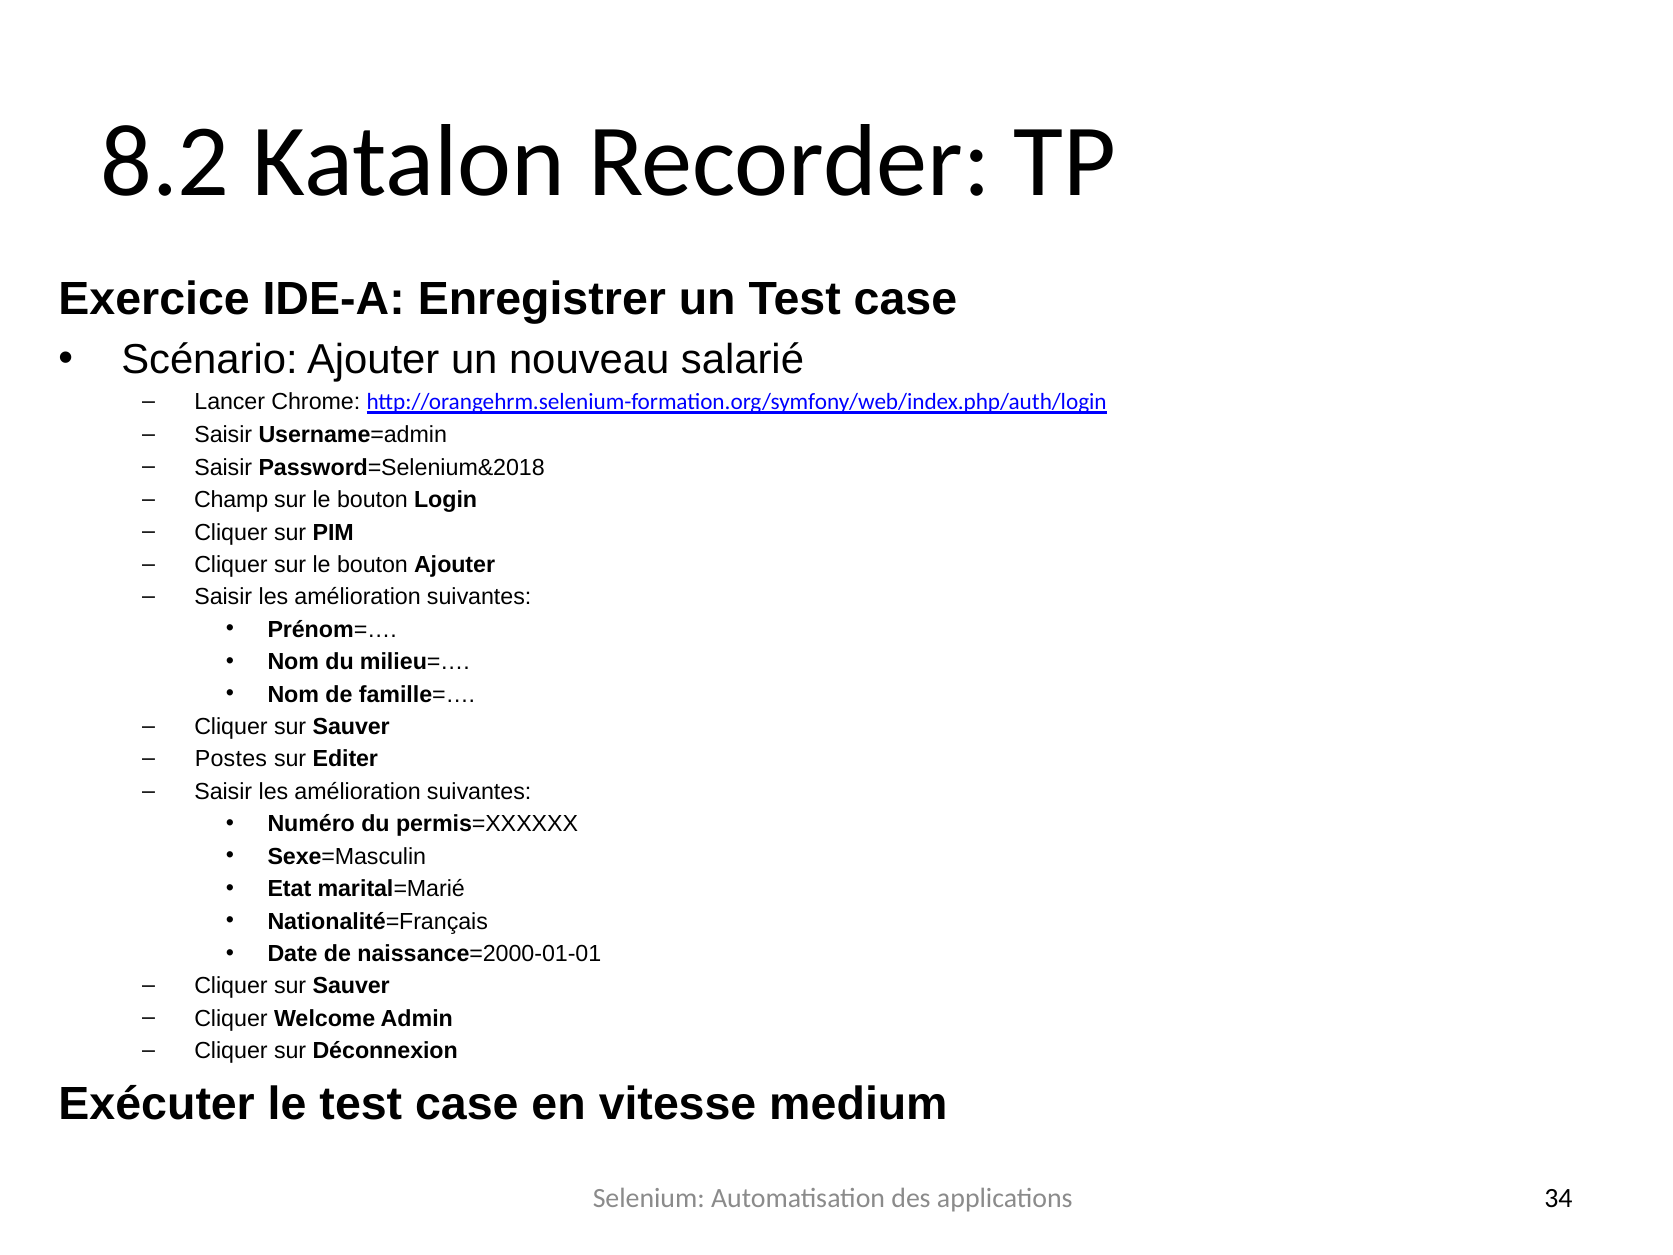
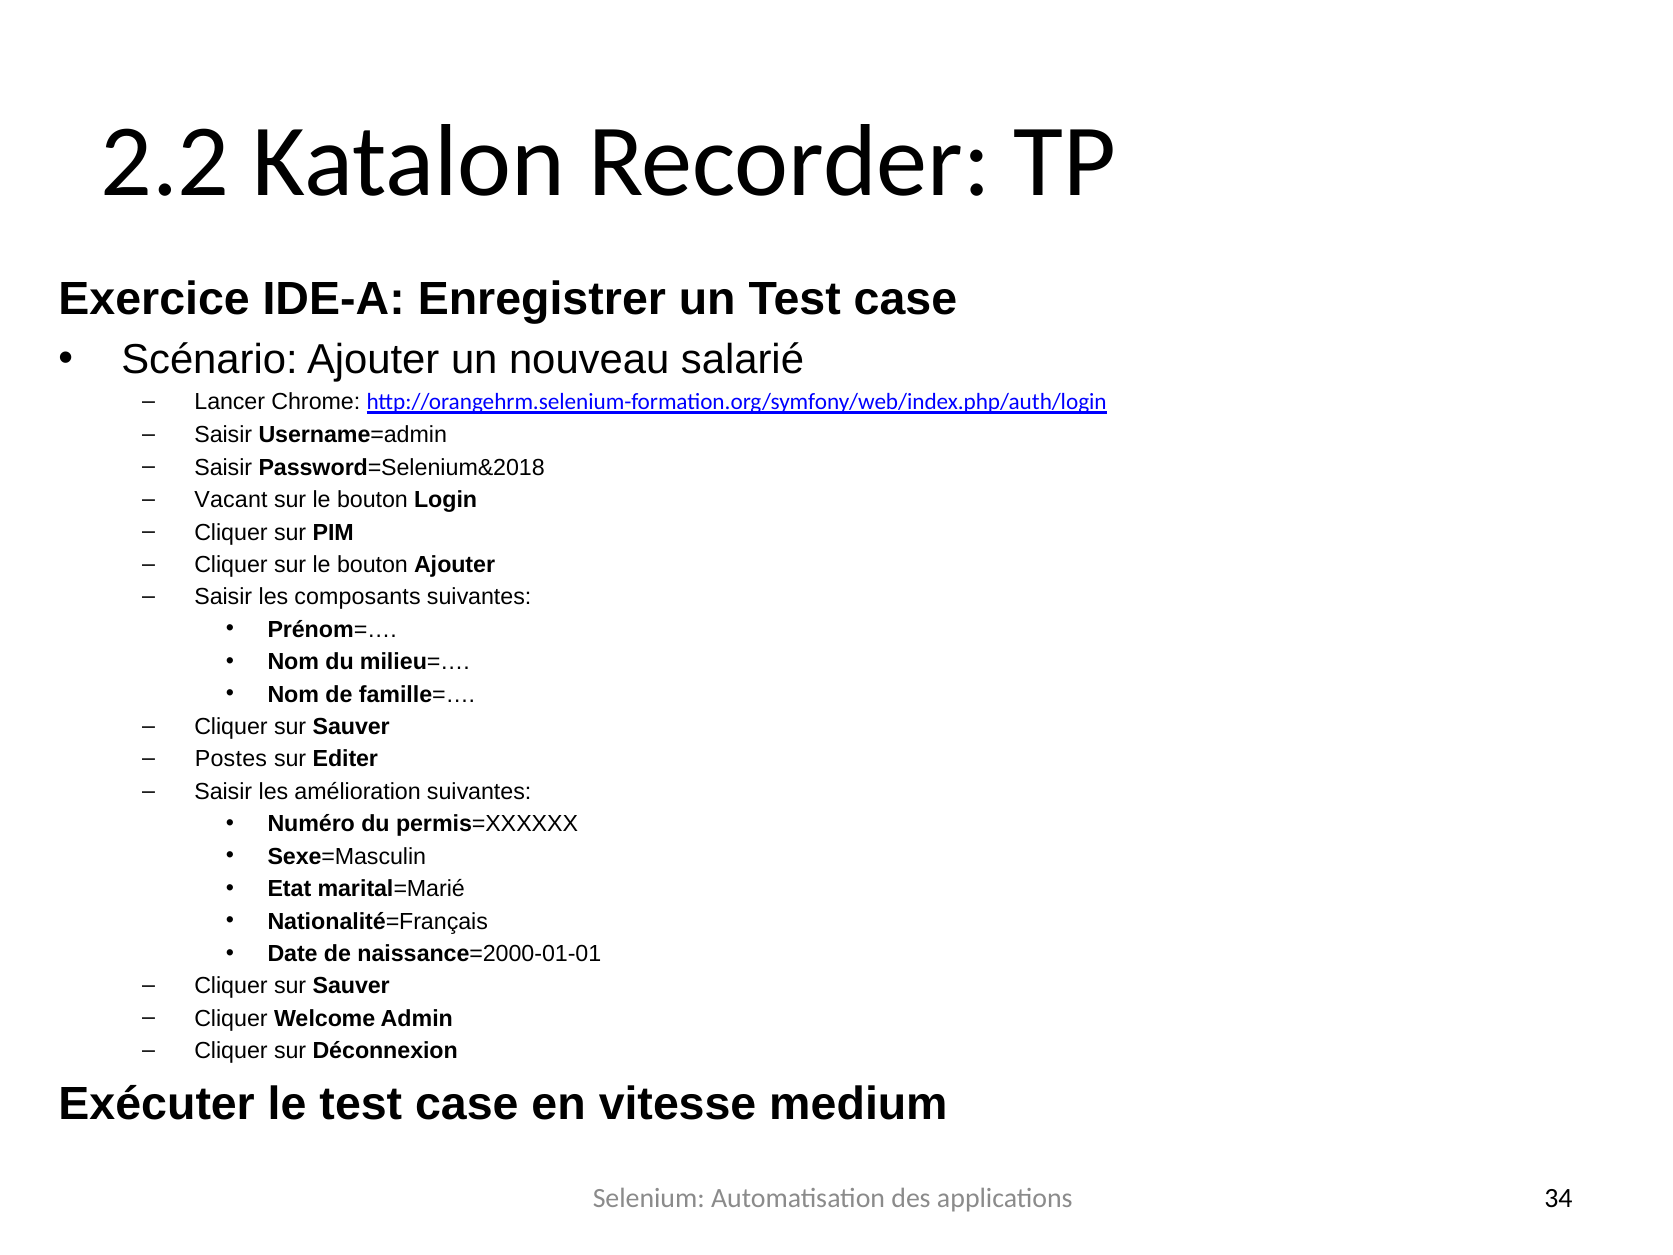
8.2: 8.2 -> 2.2 (165, 162)
Champ: Champ -> Vacant (231, 500)
amélioration: amélioration -> composants (358, 597)
